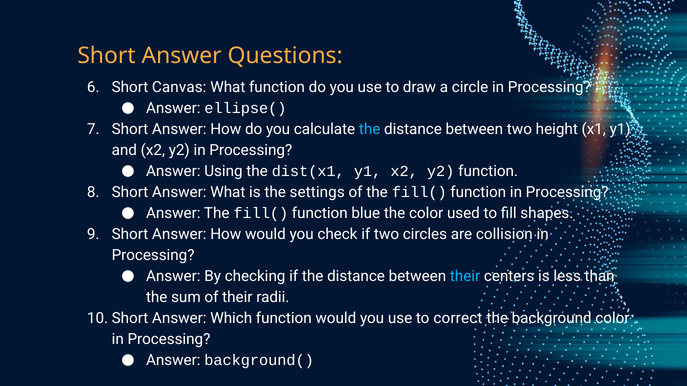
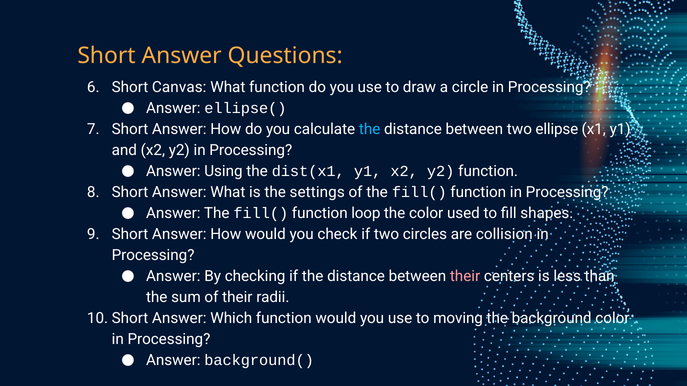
height: height -> ellipse (557, 129)
blue: blue -> loop (366, 213)
their colour: light blue -> pink (465, 277)
correct: correct -> moving (458, 319)
